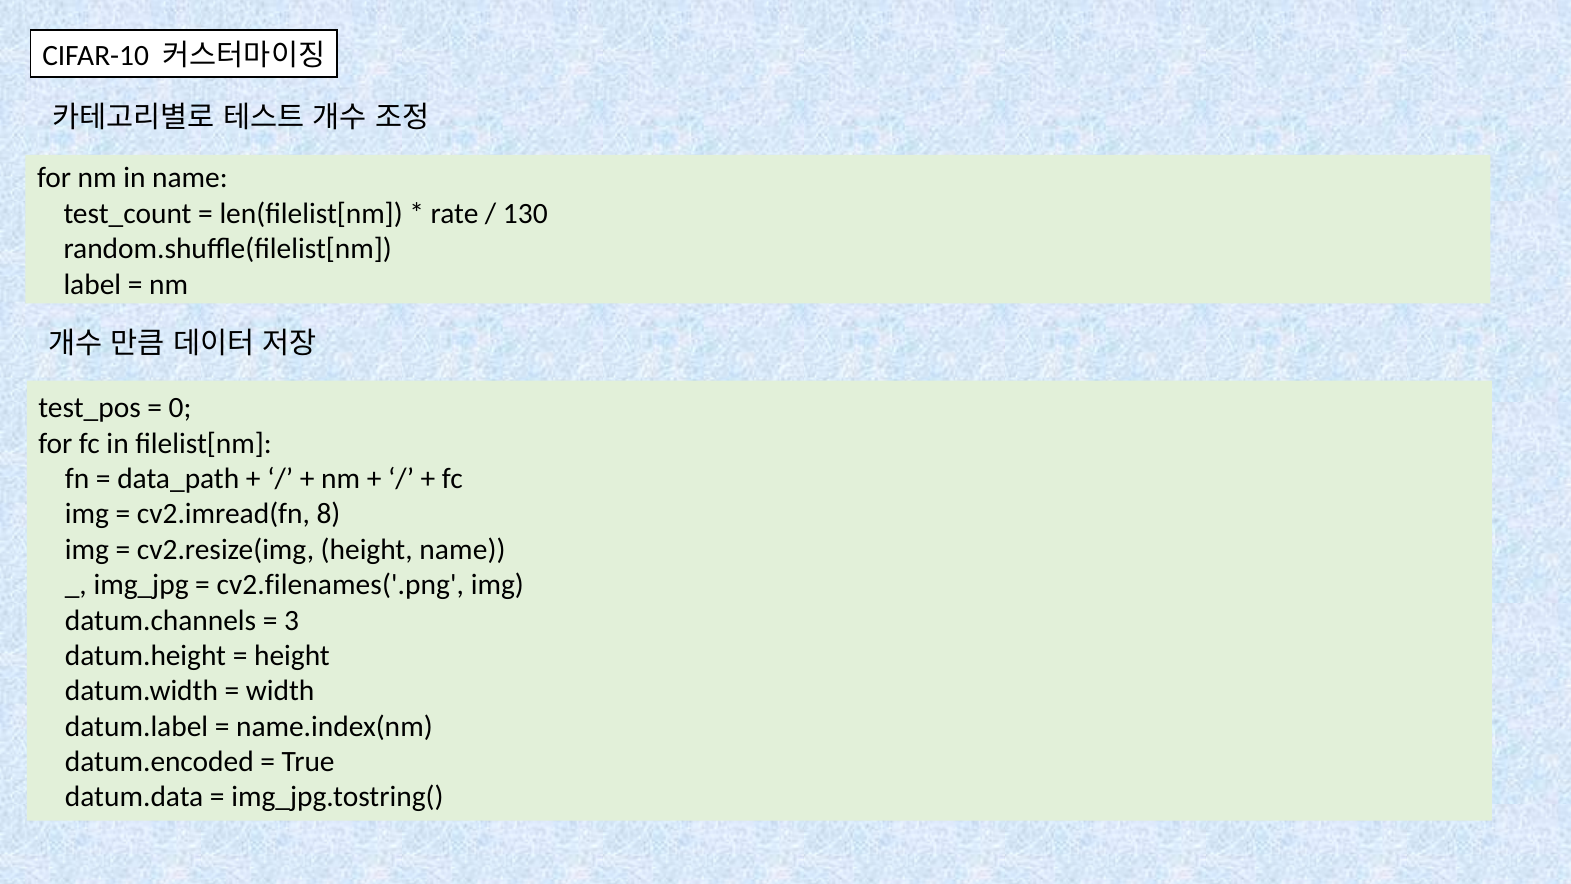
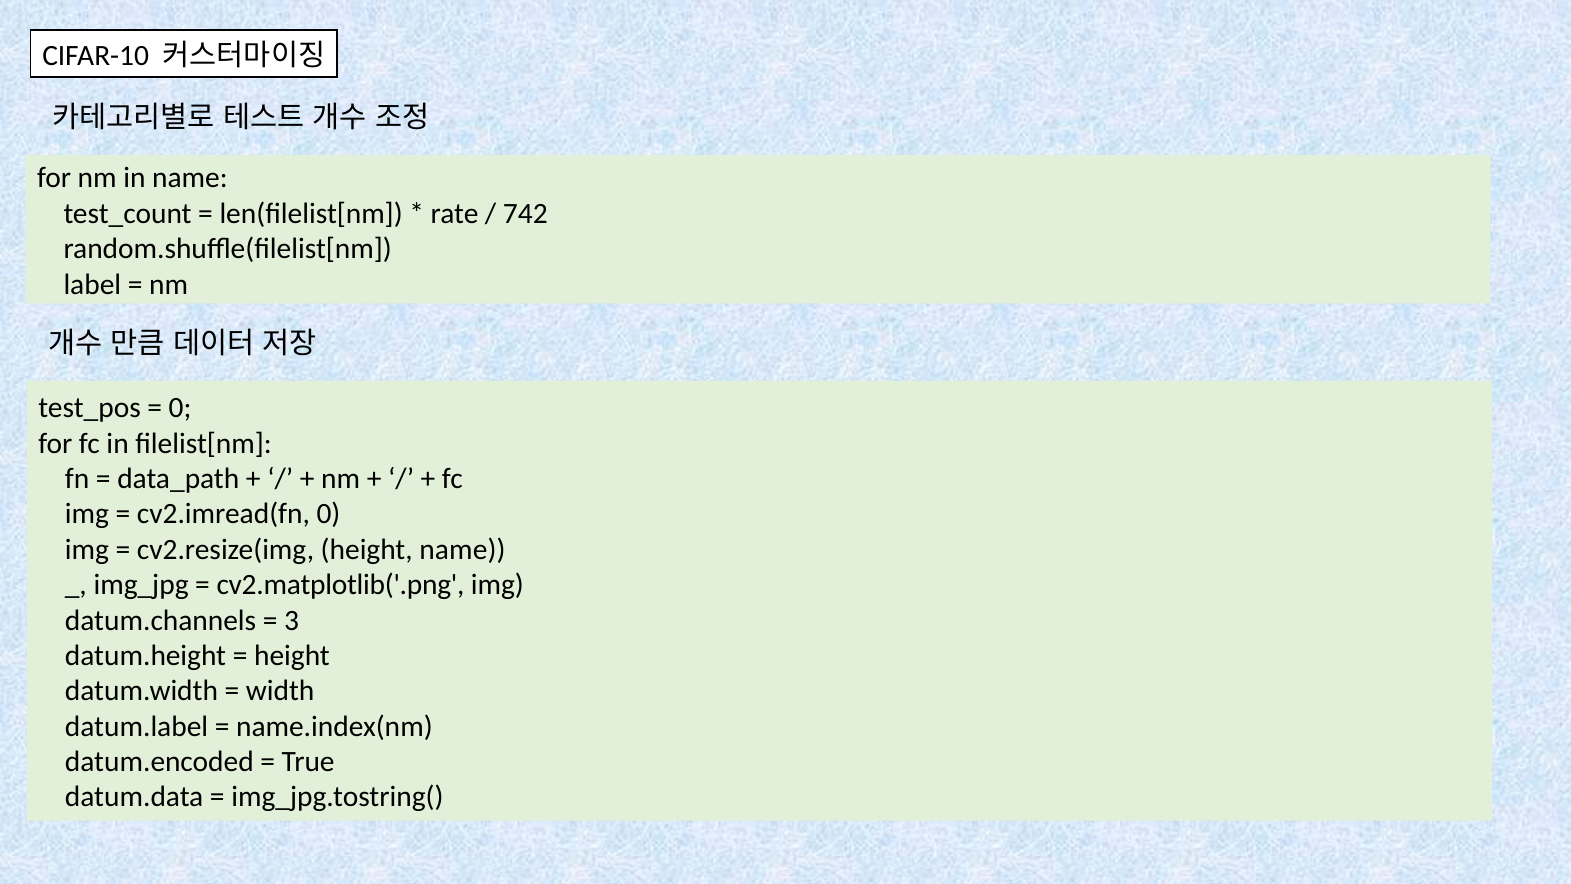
130: 130 -> 742 (525, 213)
cv2.imread(fn 8: 8 -> 0 (328, 514)
cv2.filenames('.png: cv2.filenames('.png -> cv2.matplotlib('.png (340, 585)
